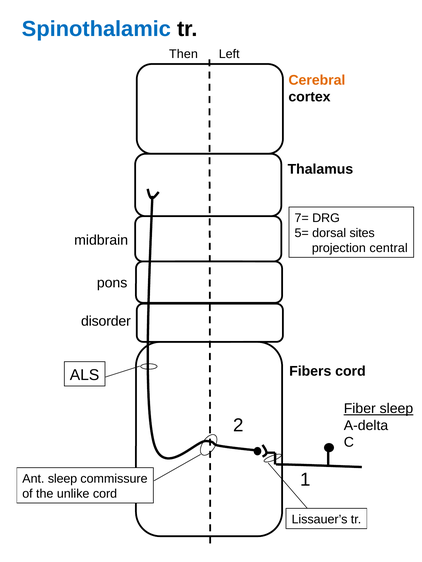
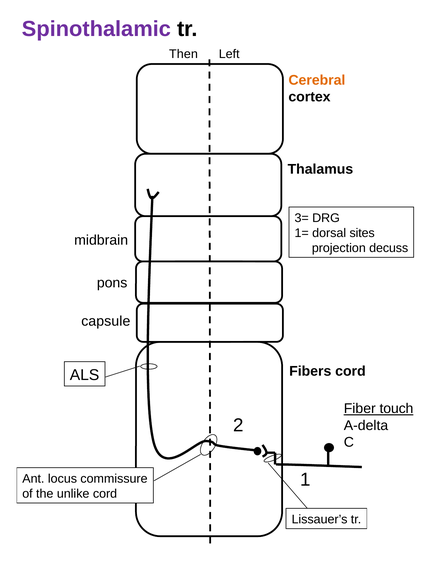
Spinothalamic colour: blue -> purple (96, 29)
7=: 7= -> 3= (302, 218)
5=: 5= -> 1= (302, 233)
central: central -> decuss (389, 248)
disorder: disorder -> capsule (106, 322)
Fiber sleep: sleep -> touch (396, 409)
Ant sleep: sleep -> locus (62, 479)
